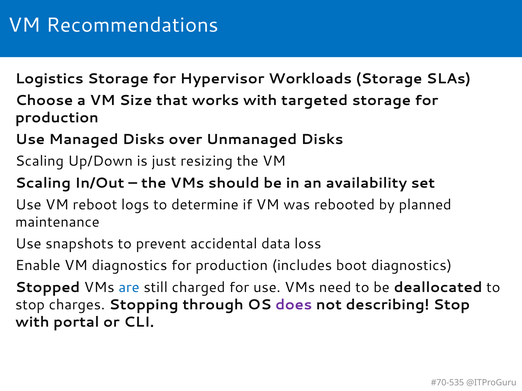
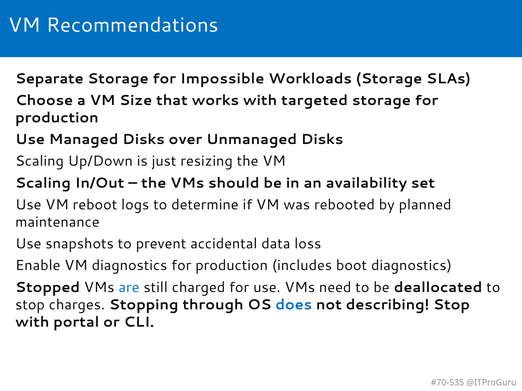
Logistics: Logistics -> Separate (49, 79)
Hypervisor: Hypervisor -> Impossible (222, 79)
does colour: purple -> blue (294, 305)
